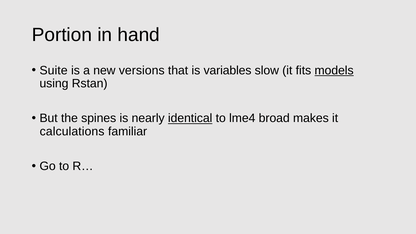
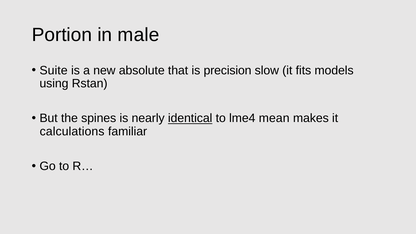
hand: hand -> male (139, 35)
versions: versions -> absolute (142, 70)
variables: variables -> precision (228, 70)
models underline: present -> none (334, 70)
broad: broad -> mean (274, 118)
